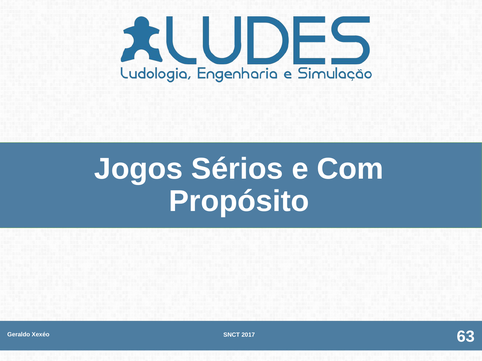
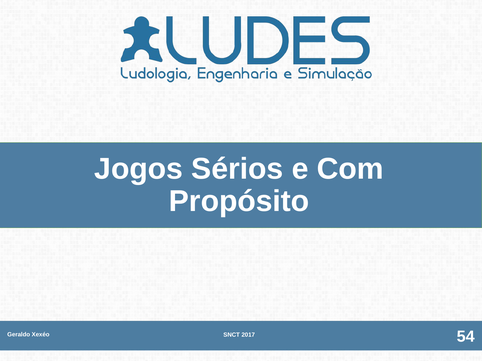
63: 63 -> 54 (466, 337)
